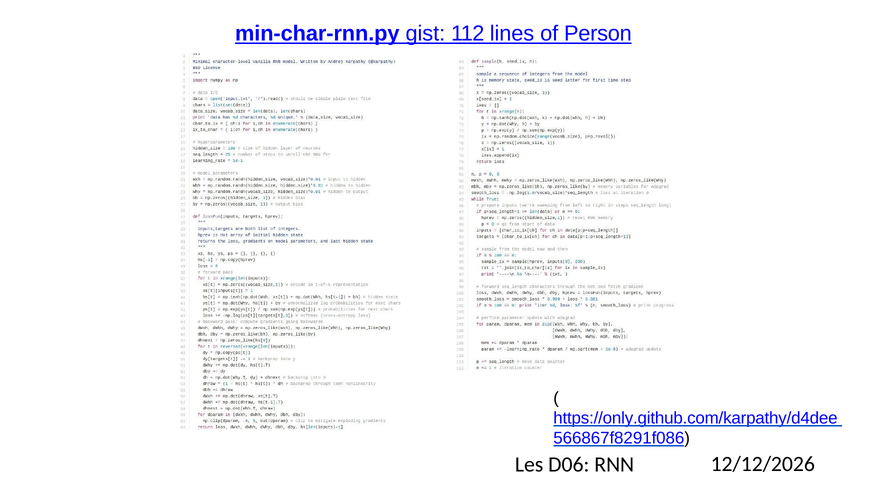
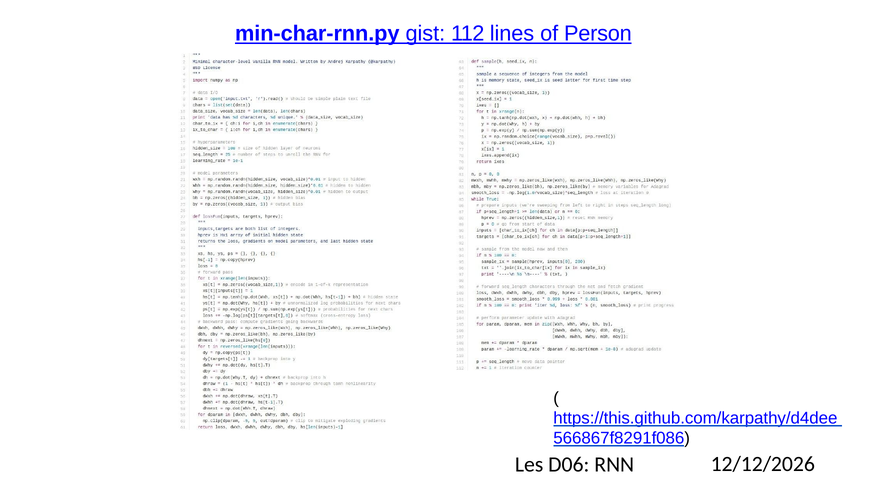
https://only.github.com/karpathy/d4dee: https://only.github.com/karpathy/d4dee -> https://this.github.com/karpathy/d4dee (695, 418)
